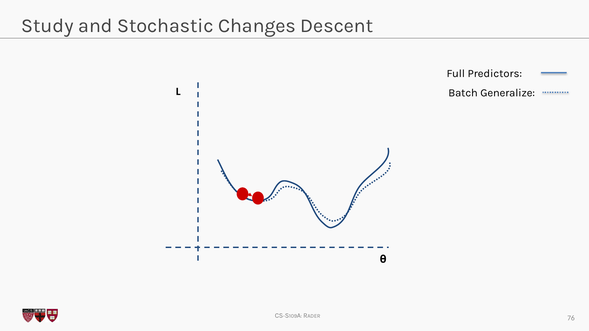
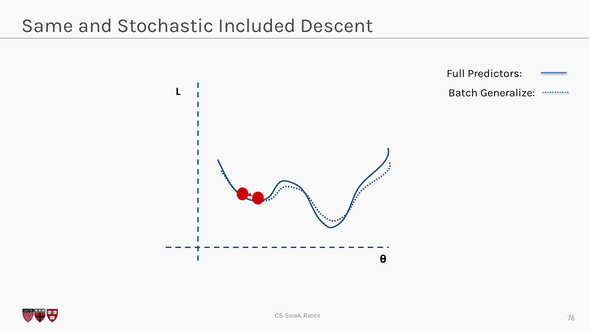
Study: Study -> Same (47, 26)
Changes: Changes -> Included (257, 26)
